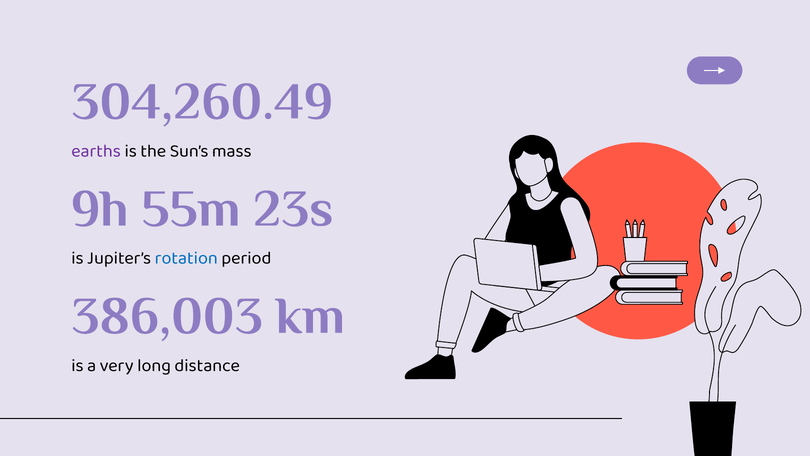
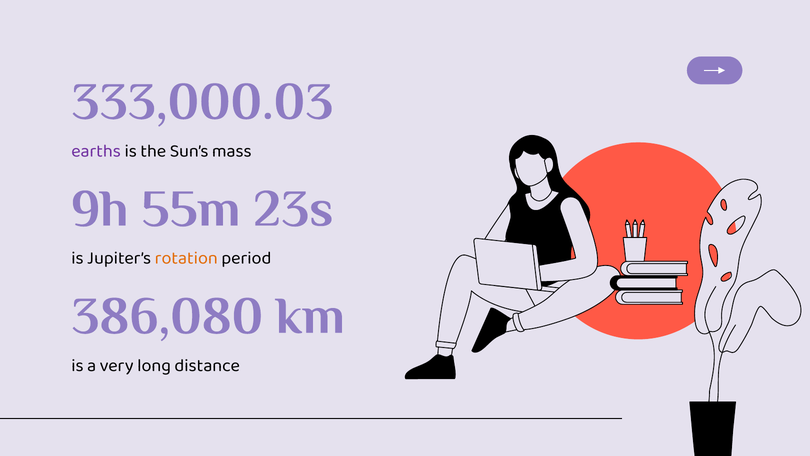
304,260.49: 304,260.49 -> 333,000.03 (202, 101)
rotation colour: blue -> orange (186, 258)
386,003: 386,003 -> 386,080 (167, 316)
